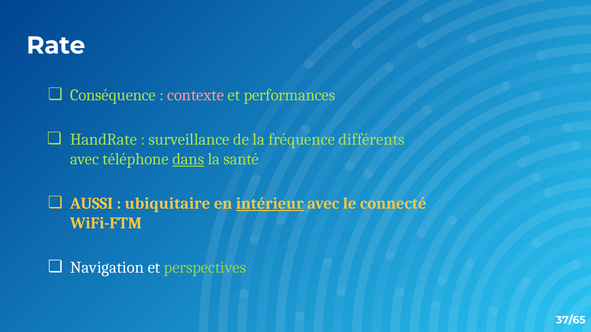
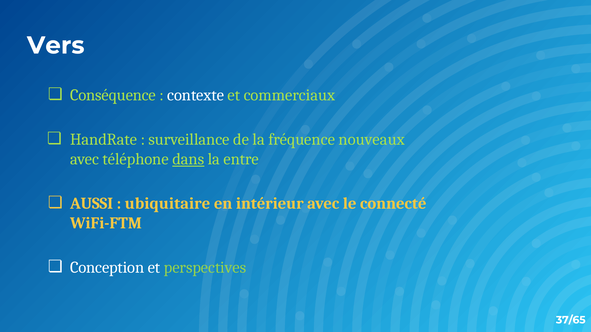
Rate: Rate -> Vers (56, 46)
contexte colour: pink -> white (196, 95)
performances: performances -> commerciaux (289, 95)
différents: différents -> nouveaux (372, 140)
santé: santé -> entre (241, 159)
intérieur underline: present -> none (270, 204)
Navigation: Navigation -> Conception (107, 268)
